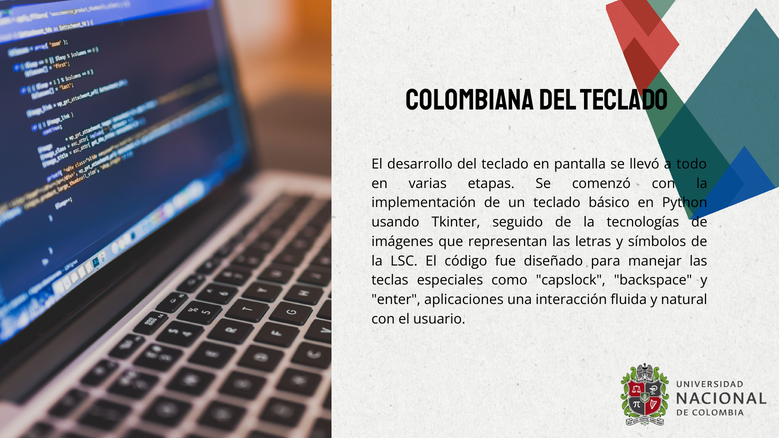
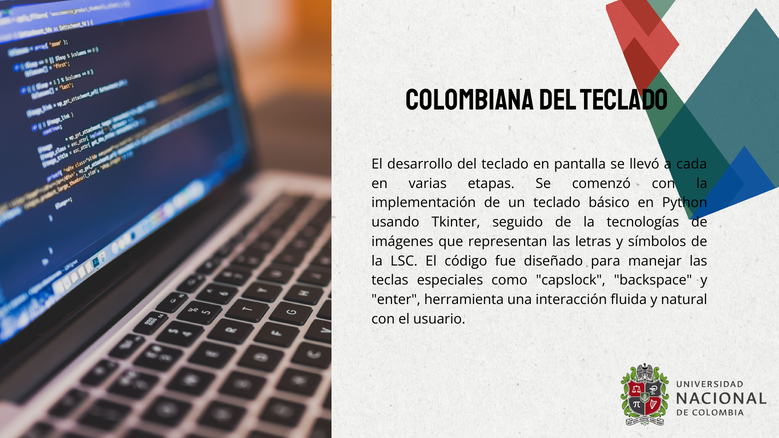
todo: todo -> cada (692, 164)
aplicaciones: aplicaciones -> herramienta (464, 300)
